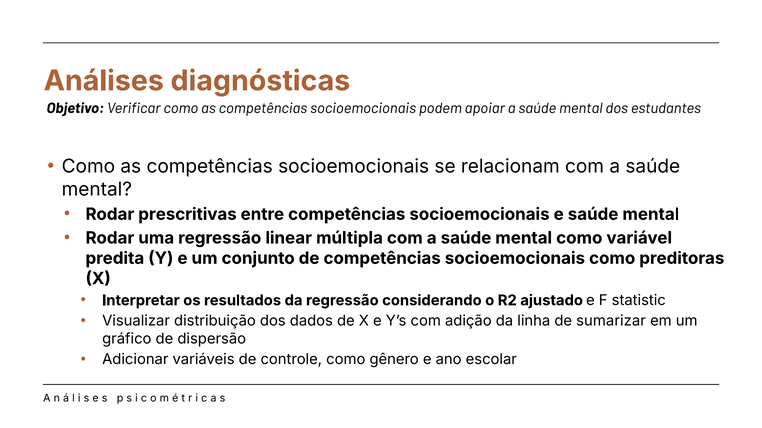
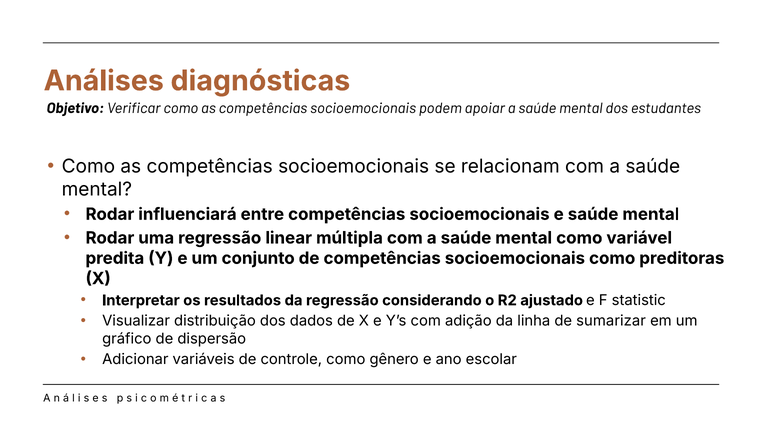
prescritivas: prescritivas -> influenciará (187, 215)
